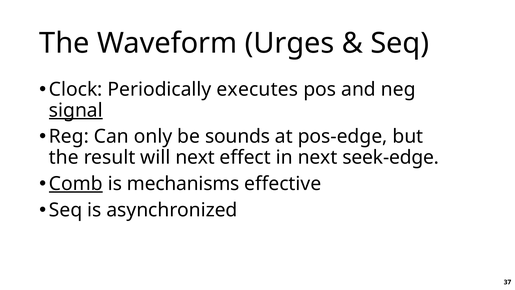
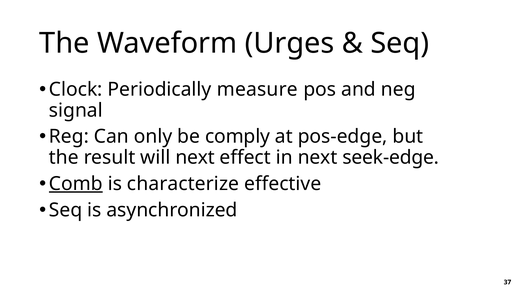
executes: executes -> measure (257, 89)
signal underline: present -> none (76, 110)
sounds: sounds -> comply (238, 136)
mechanisms: mechanisms -> characterize (183, 184)
